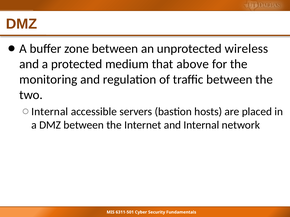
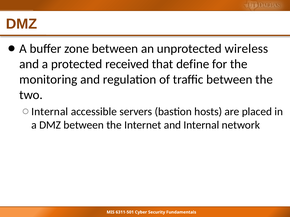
medium: medium -> received (127, 64)
above: above -> define (193, 64)
